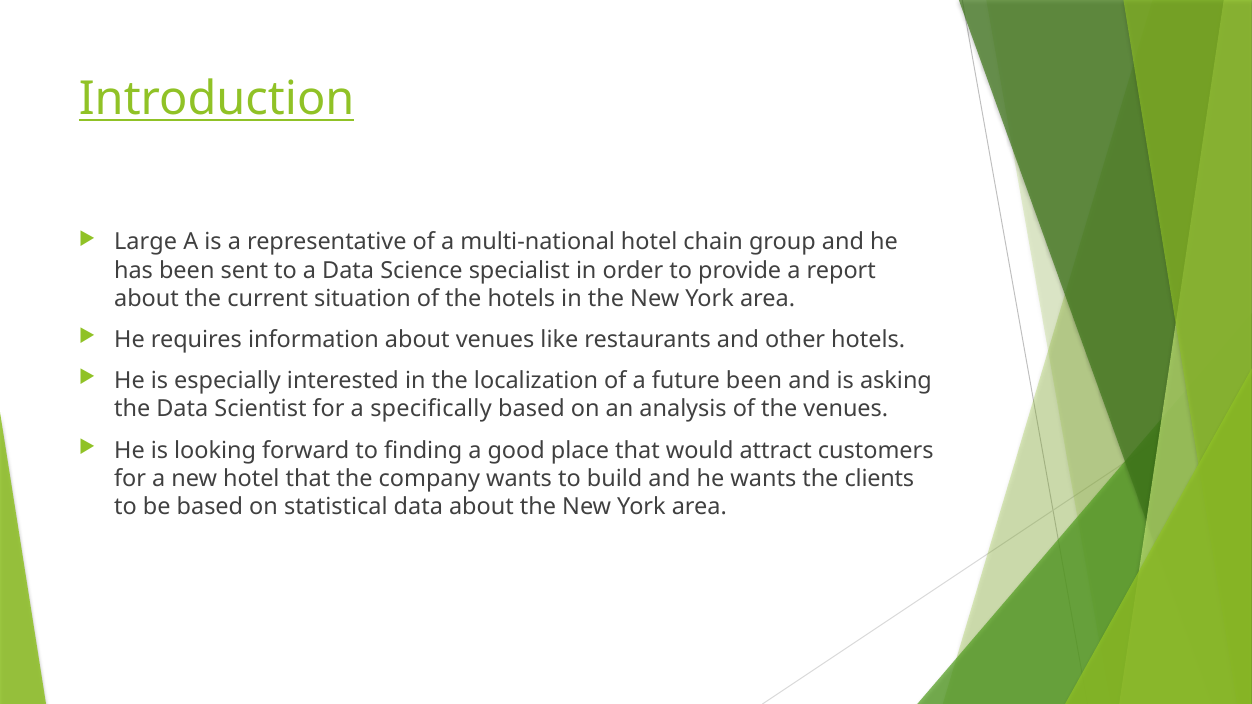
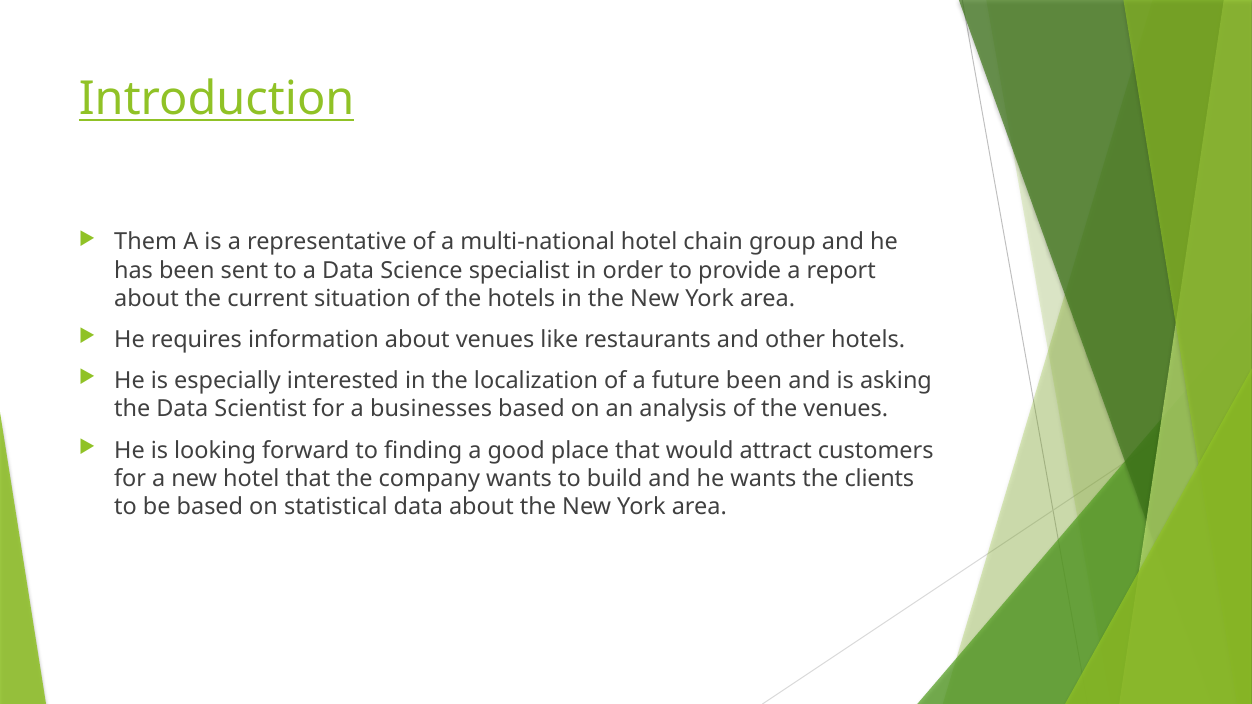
Large: Large -> Them (146, 242)
specifically: specifically -> businesses (431, 409)
